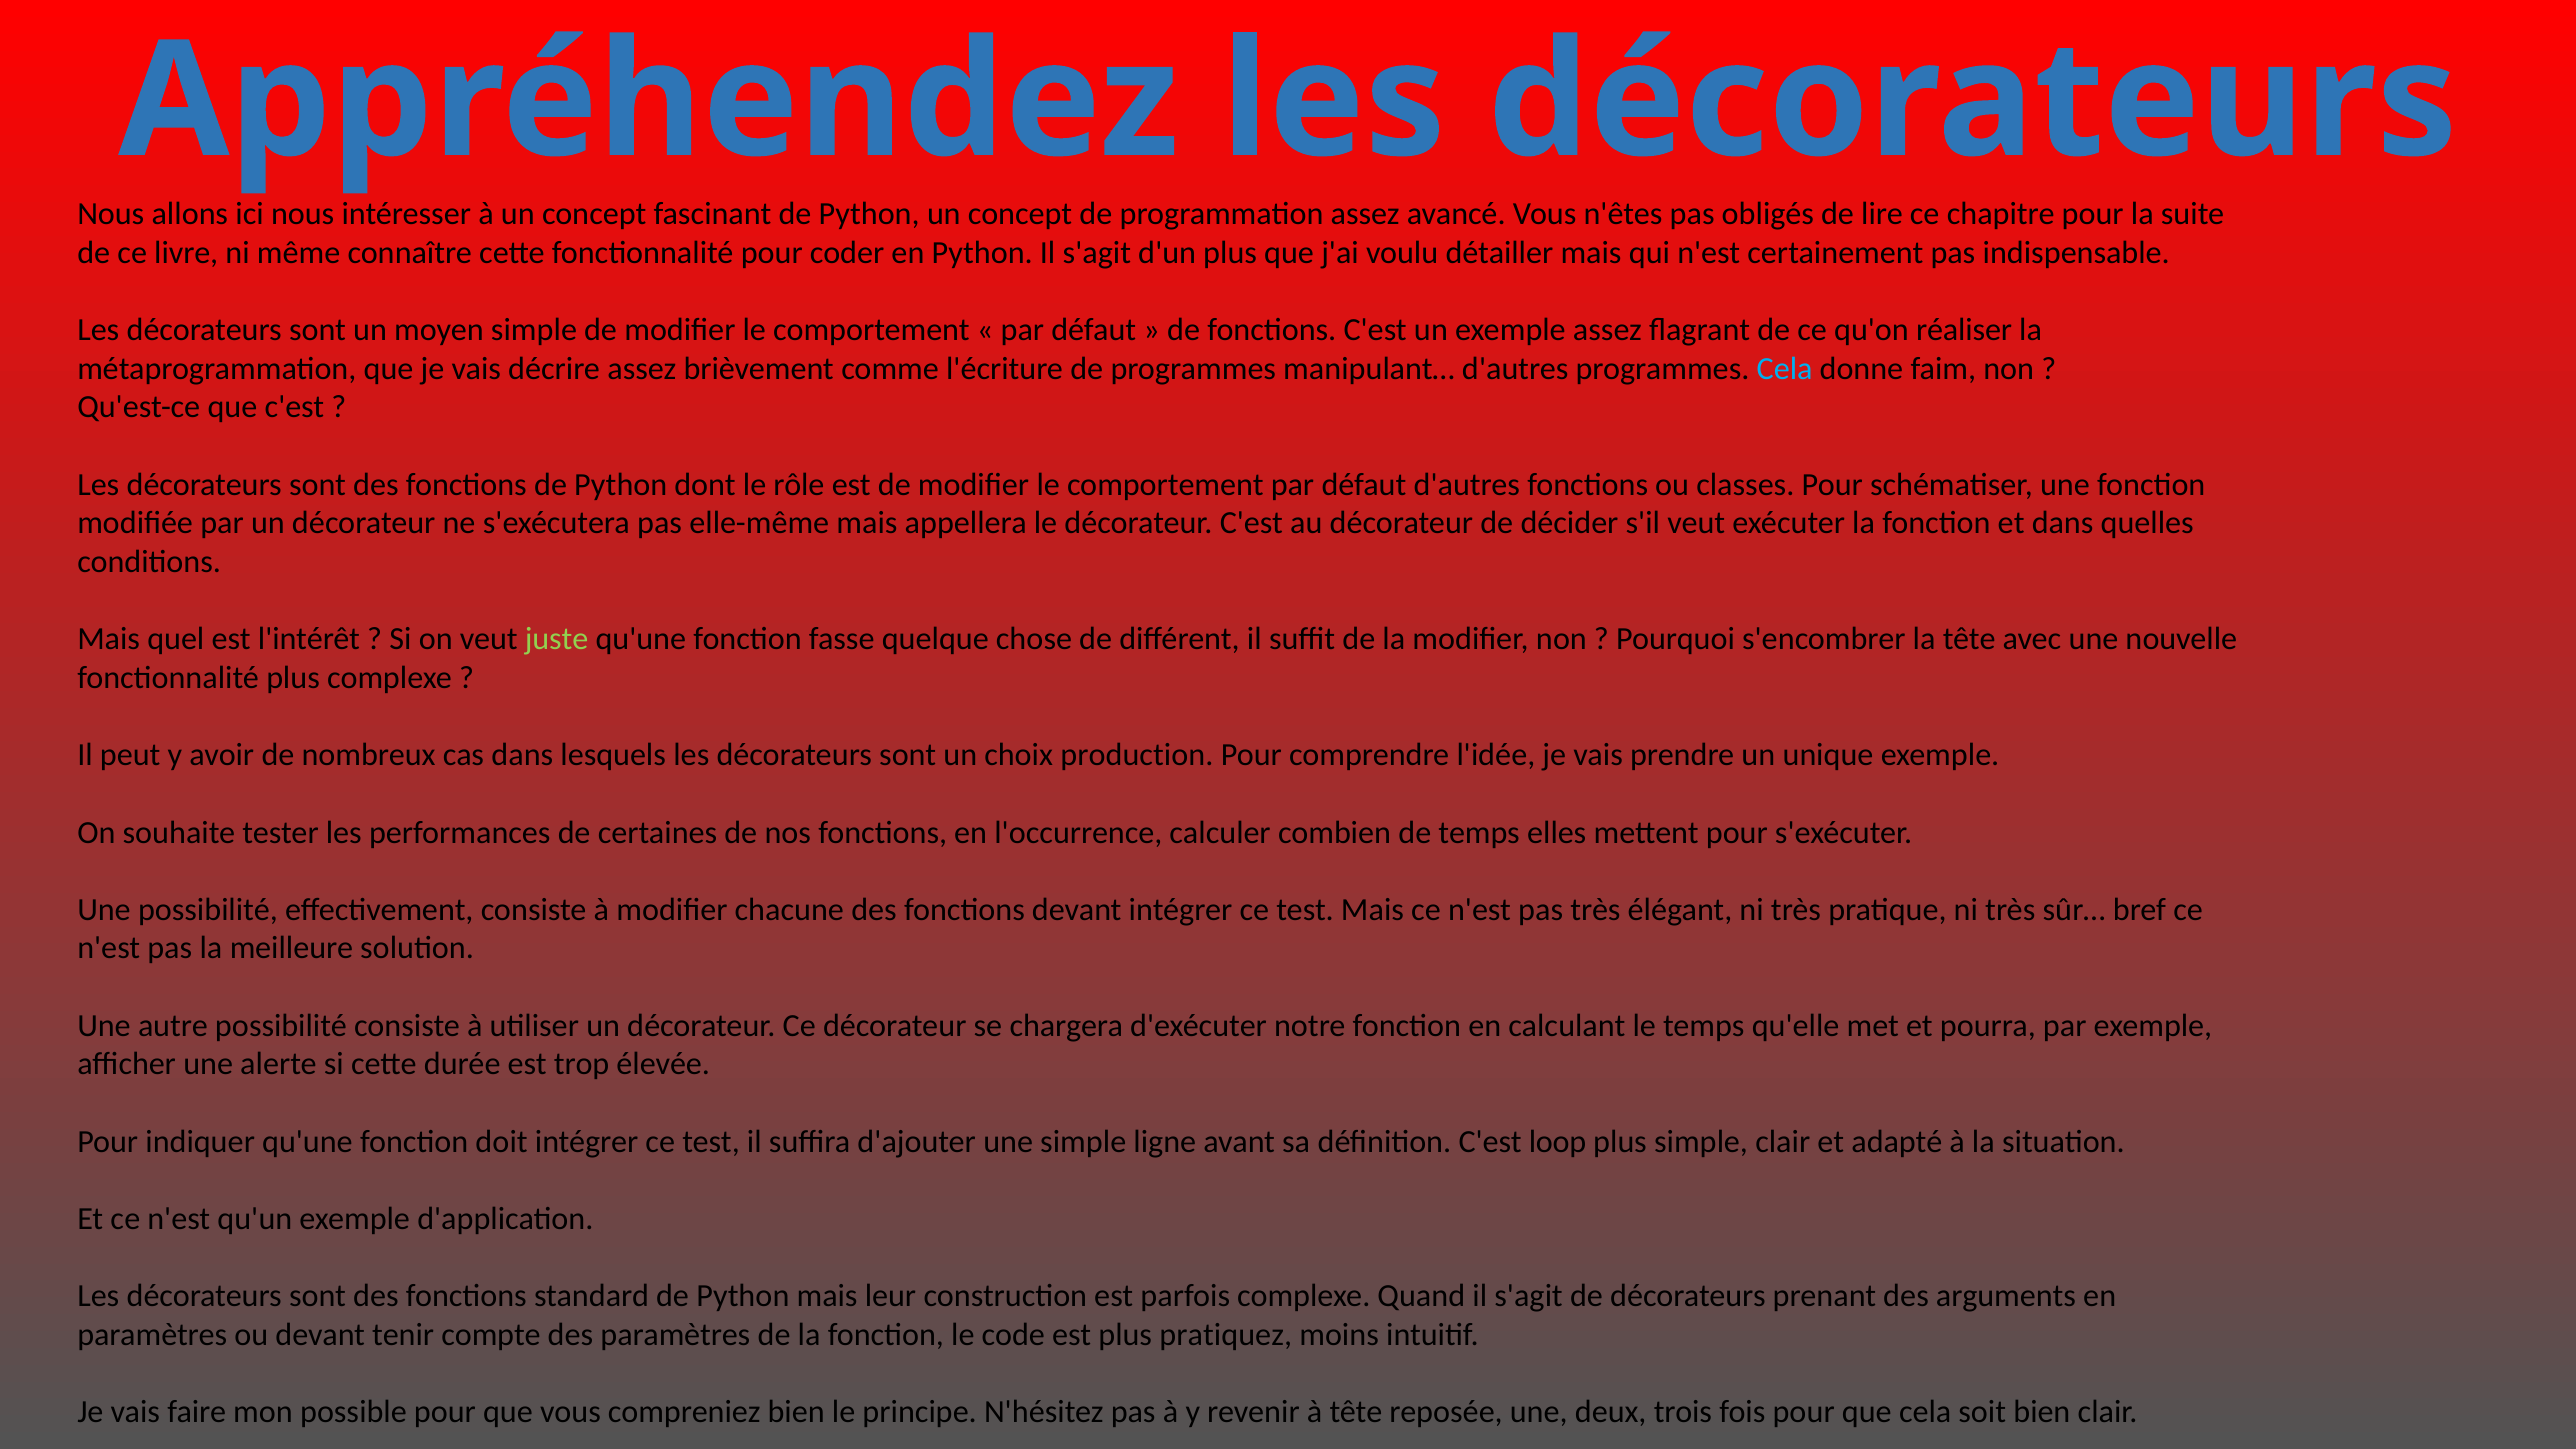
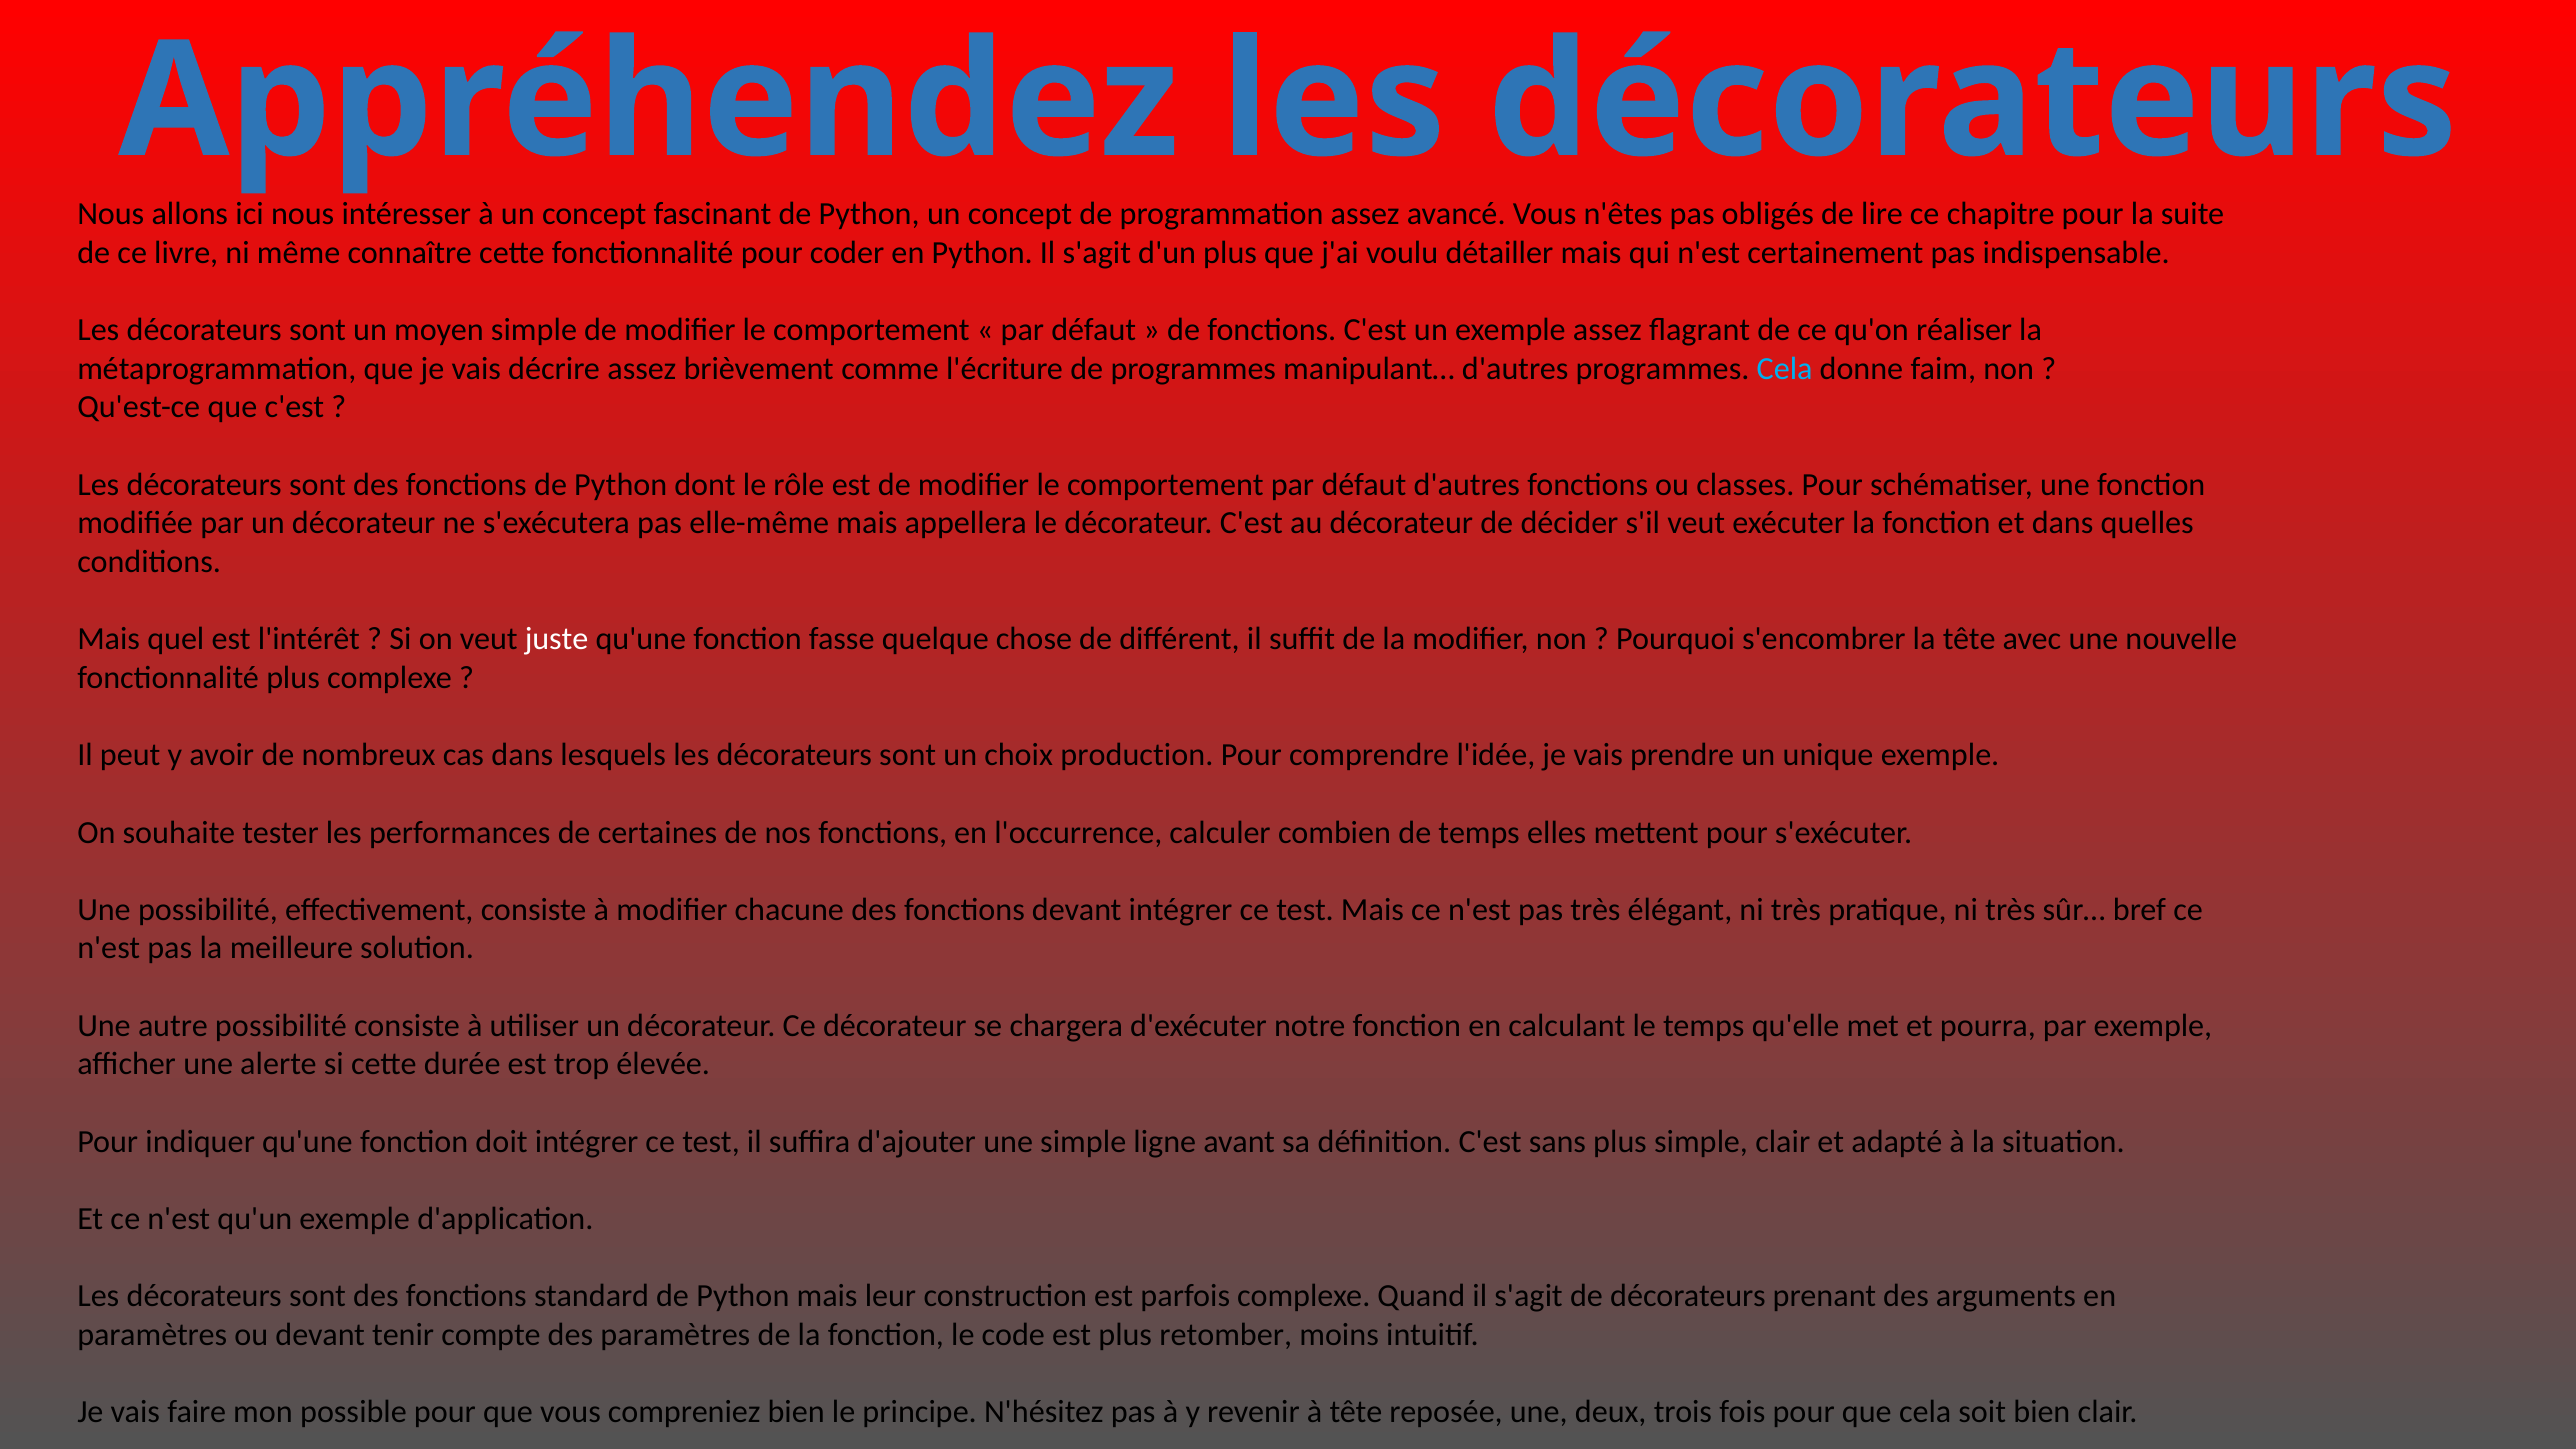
juste colour: light green -> white (557, 639)
loop: loop -> sans (1557, 1141)
pratiquez: pratiquez -> retomber (1226, 1335)
